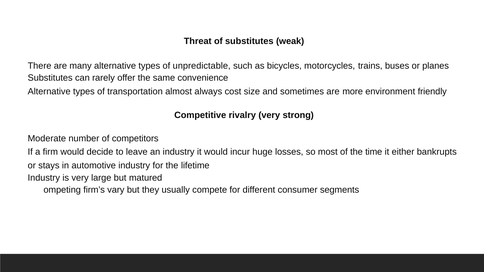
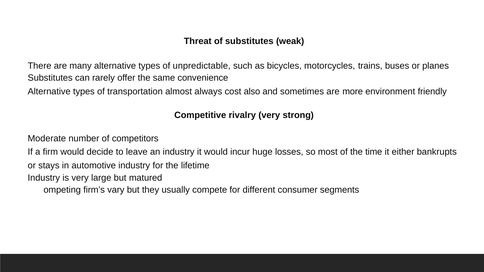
size: size -> also (252, 92)
